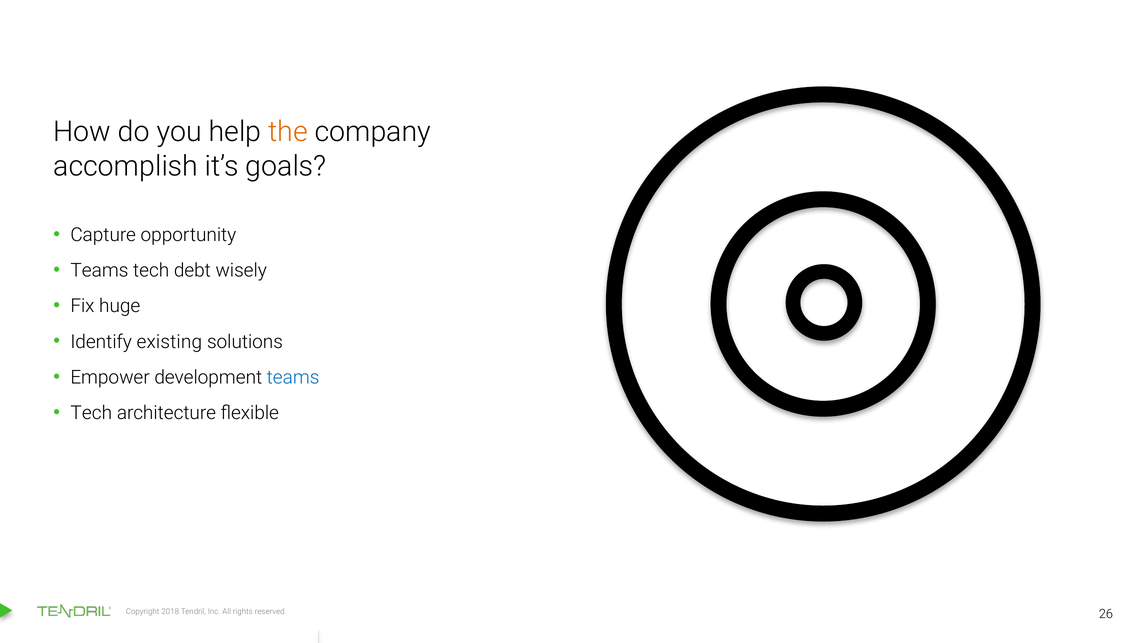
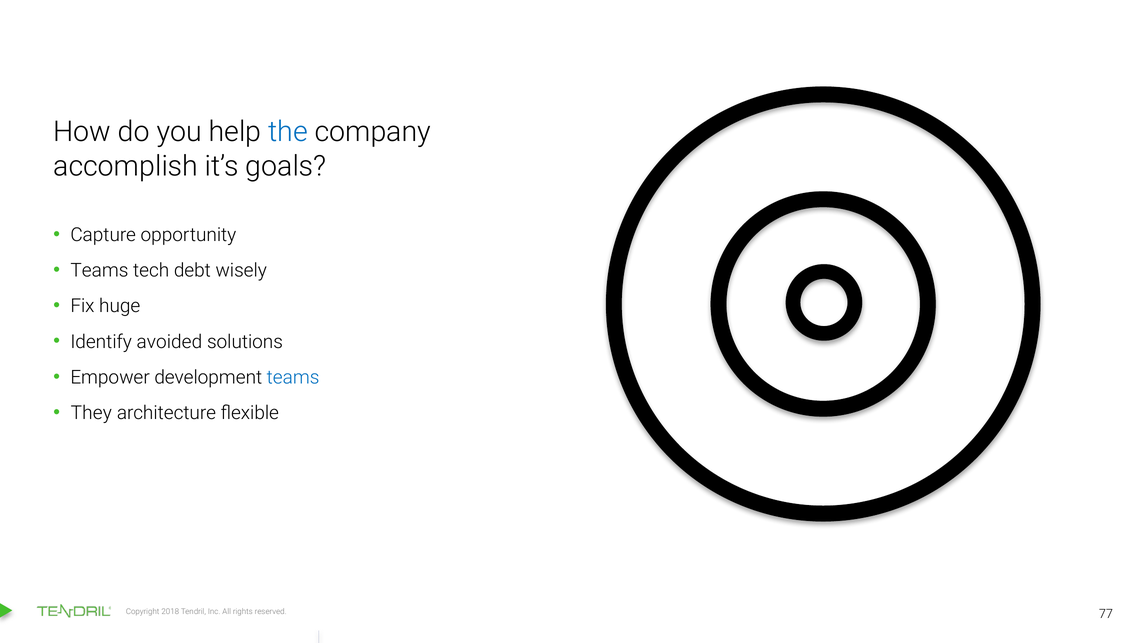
the colour: orange -> blue (288, 132)
existing: existing -> avoided (169, 341)
Tech: Tech -> They (91, 412)
26: 26 -> 77 (1106, 613)
